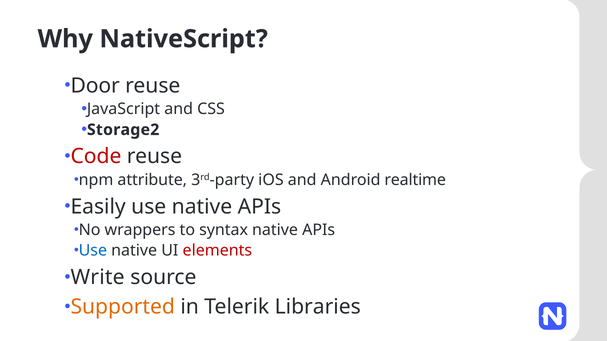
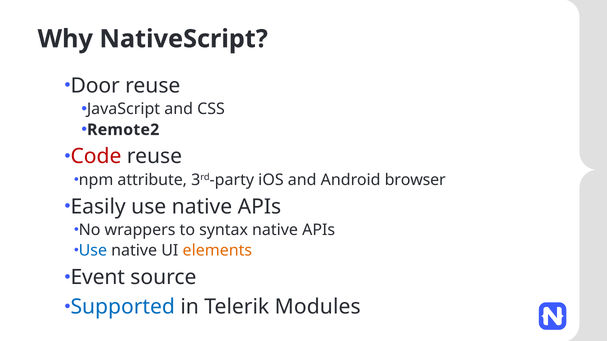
Storage2: Storage2 -> Remote2 (123, 130)
realtime: realtime -> browser (415, 180)
elements colour: red -> orange (217, 251)
Write: Write -> Event (98, 278)
Supported colour: orange -> blue (123, 307)
Libraries: Libraries -> Modules (318, 307)
